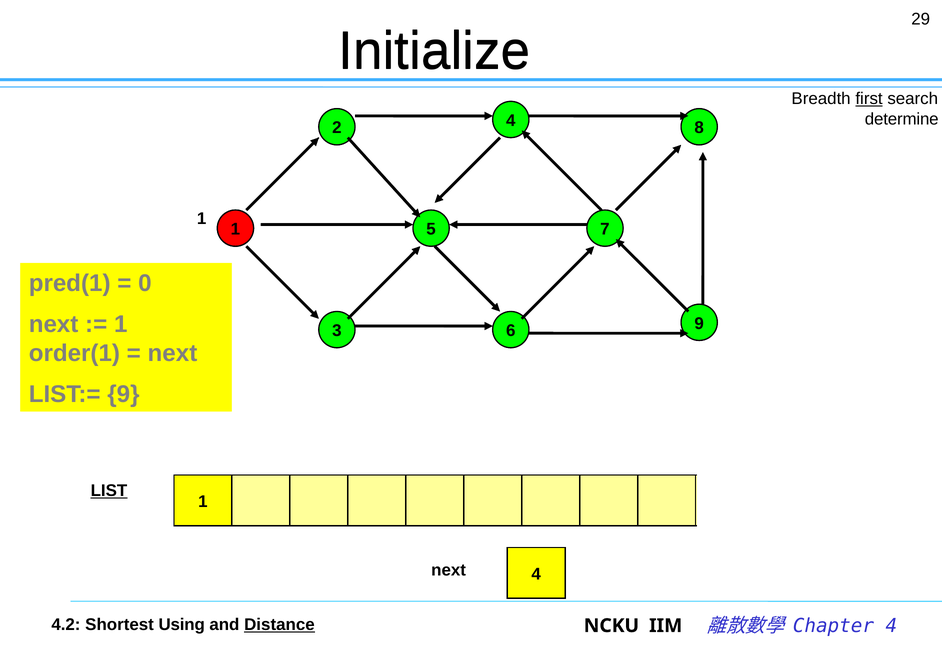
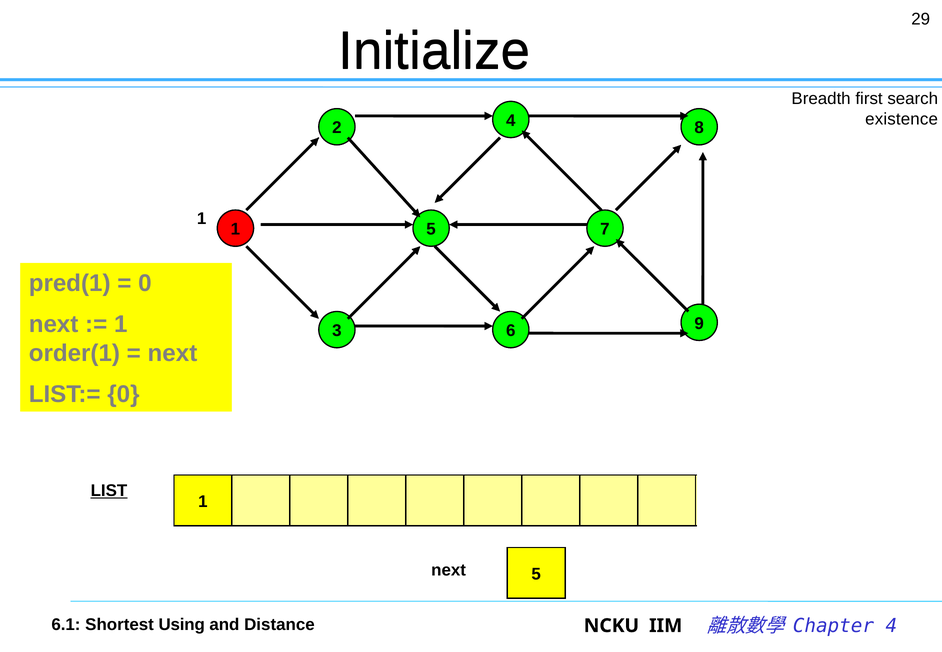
first underline: present -> none (869, 99)
determine: determine -> existence (902, 119)
LIST:= 9: 9 -> 0 (123, 395)
next 4: 4 -> 5 (536, 574)
4.2: 4.2 -> 6.1 (66, 625)
Distance underline: present -> none (279, 625)
